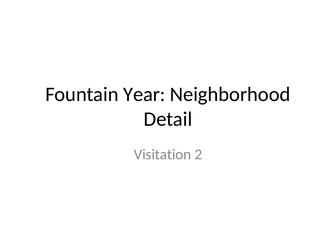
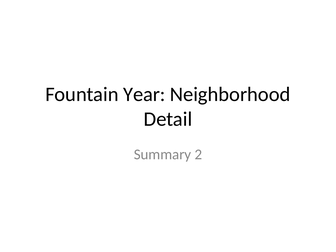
Visitation: Visitation -> Summary (162, 154)
